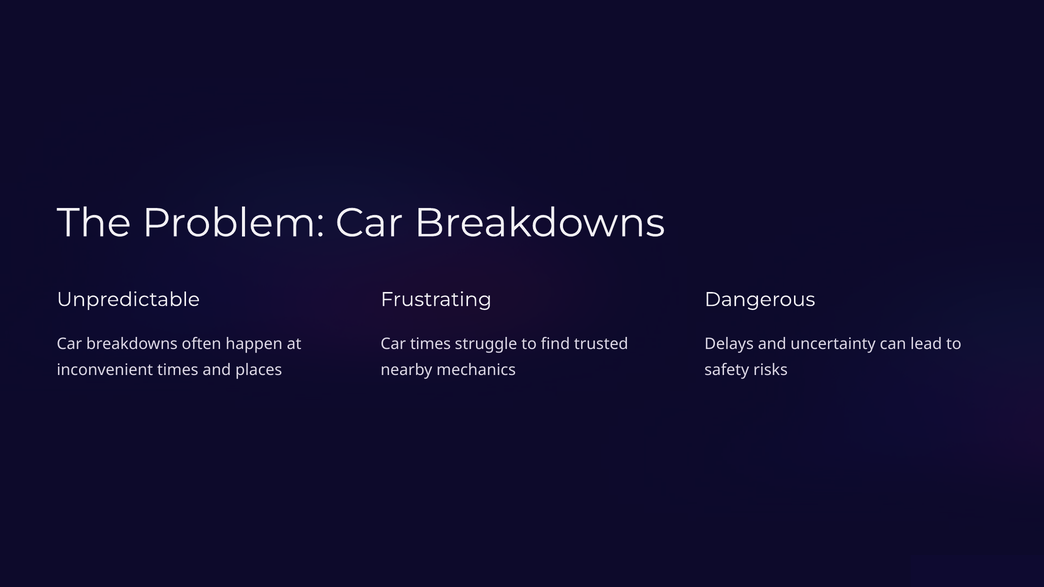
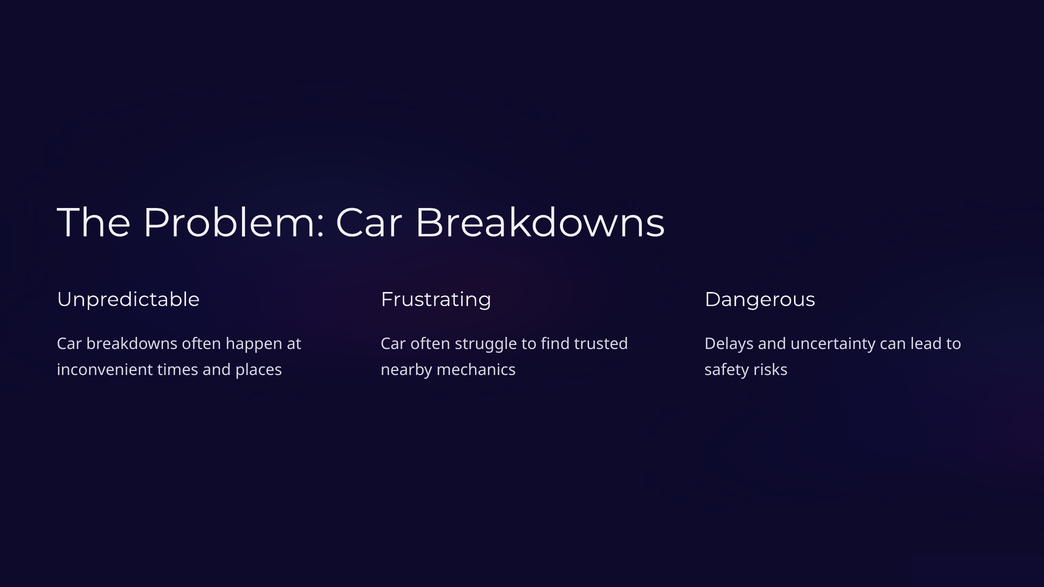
Car times: times -> often (430, 344)
